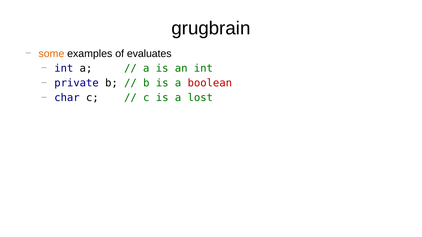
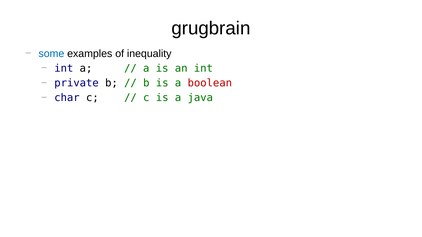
some colour: orange -> blue (51, 54)
evaluates: evaluates -> inequality (149, 54)
lost: lost -> java (200, 98)
